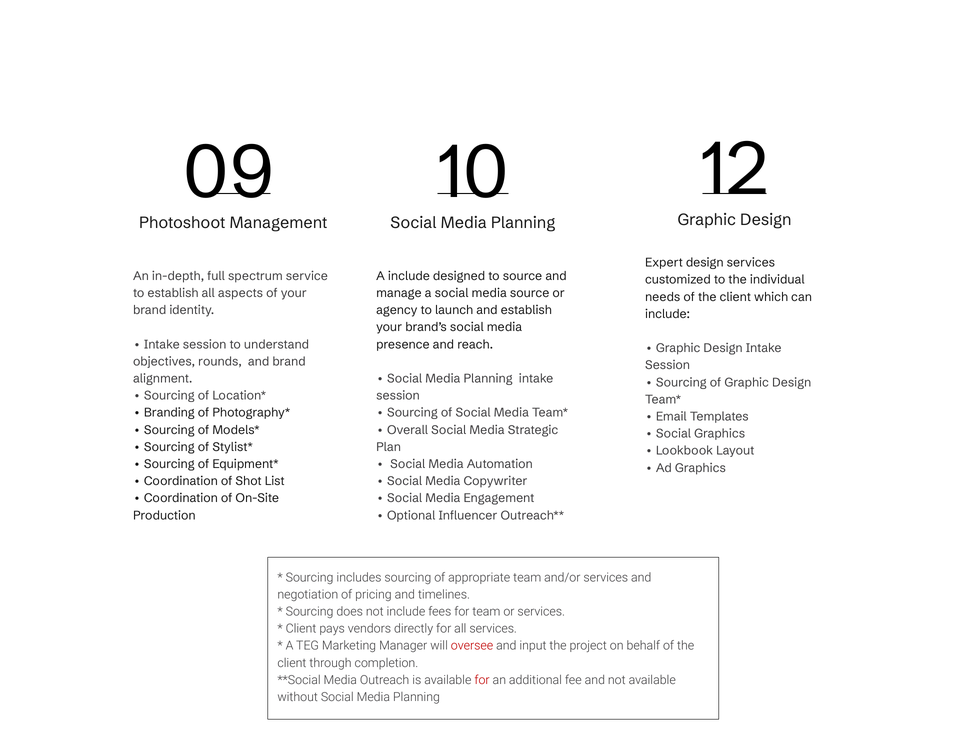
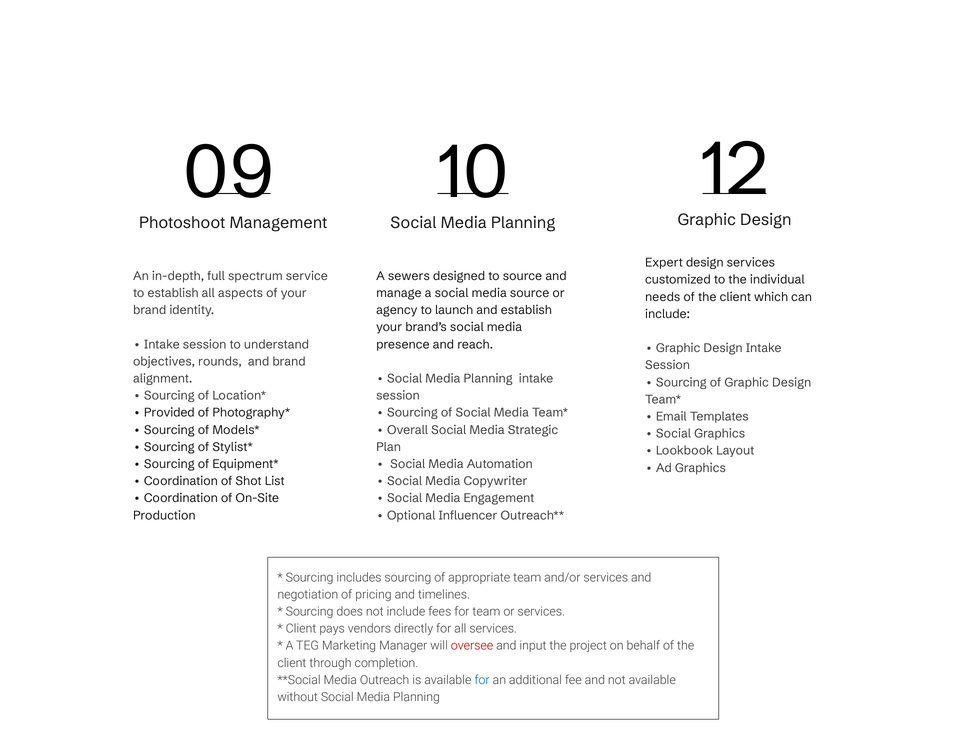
A include: include -> sewers (409, 276)
Branding: Branding -> Provided (169, 412)
for colour: red -> blue (482, 679)
